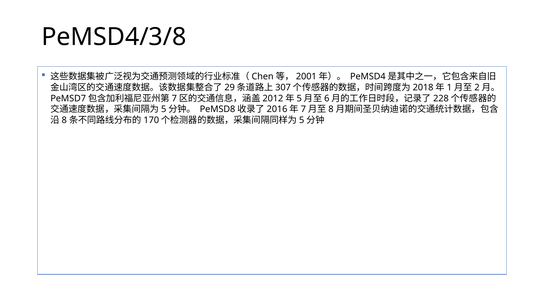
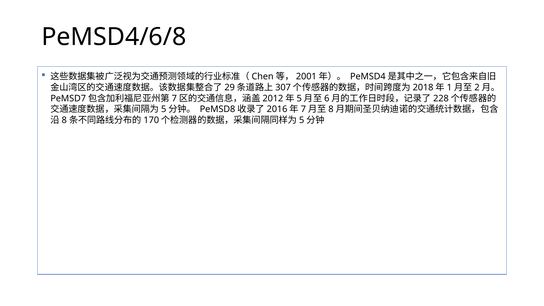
PeMSD4/3/8: PeMSD4/3/8 -> PeMSD4/6/8 (114, 37)
